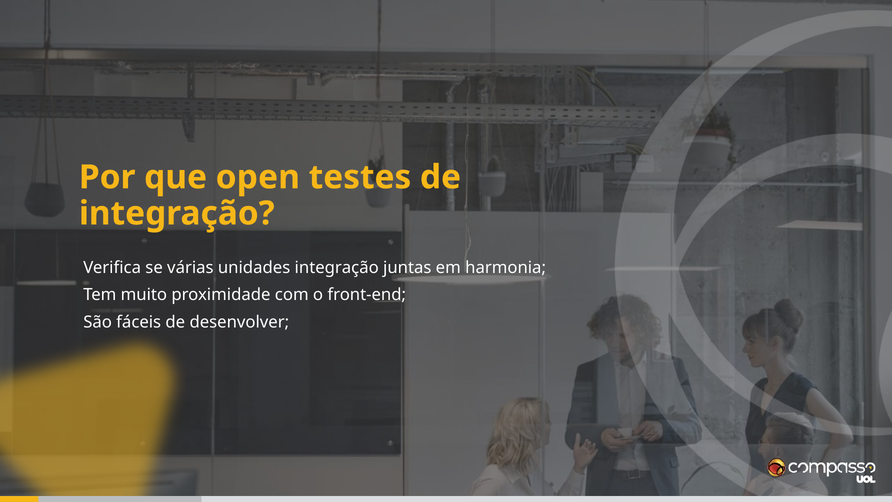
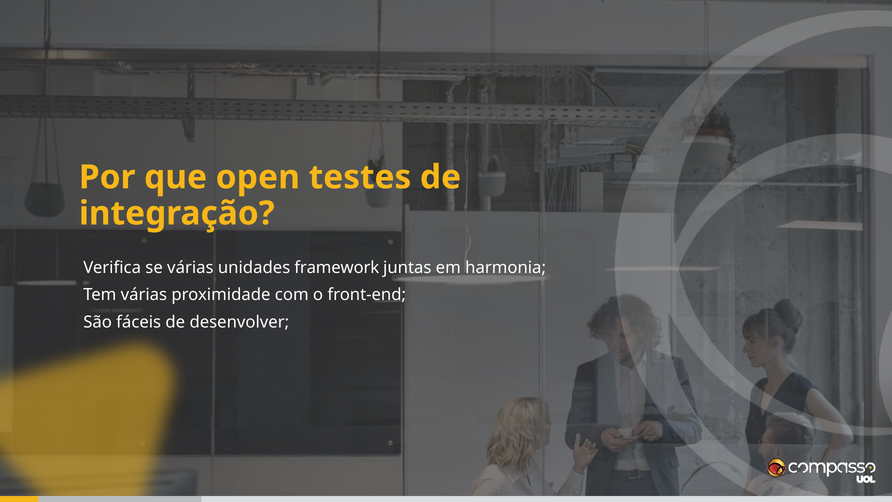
unidades integração: integração -> framework (337, 267)
Tem muito: muito -> várias (144, 295)
